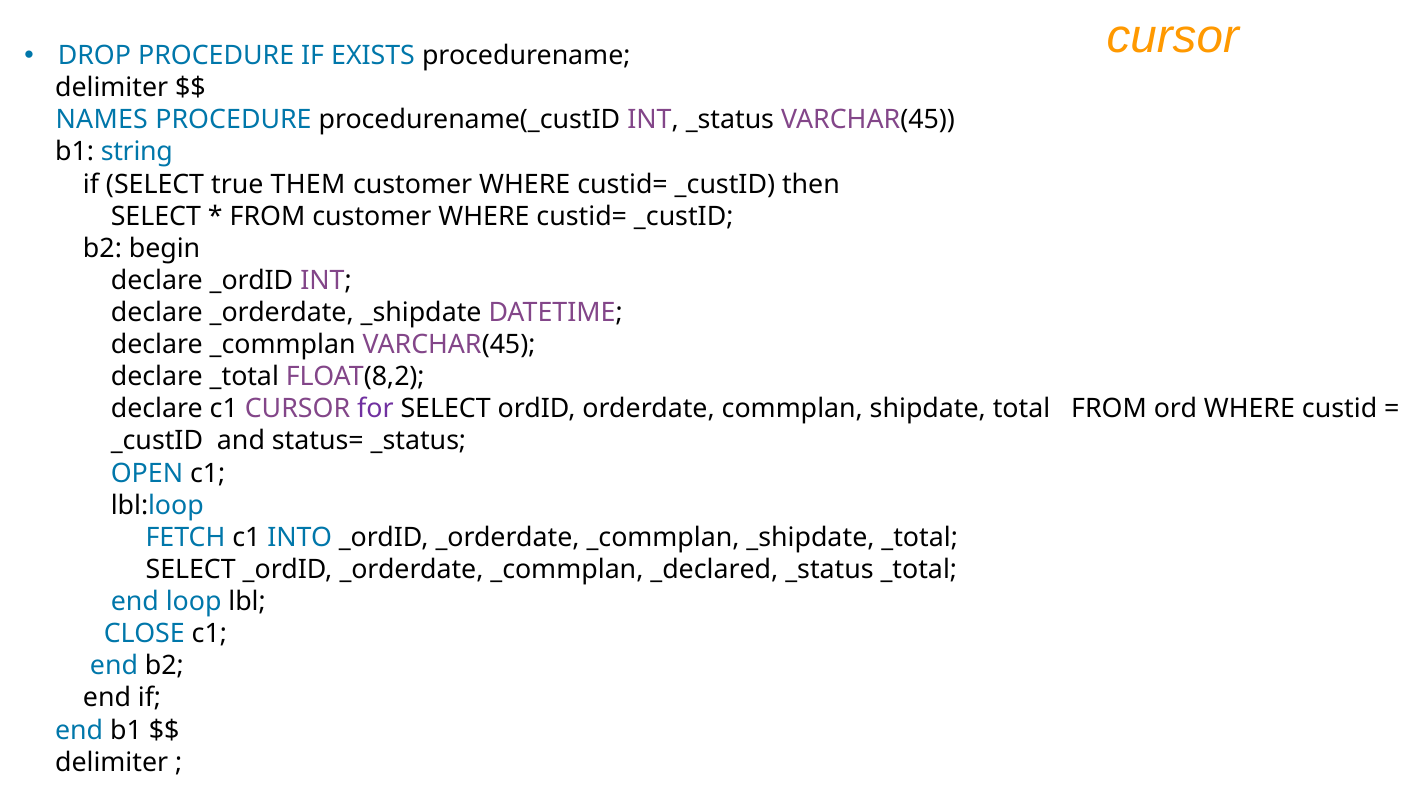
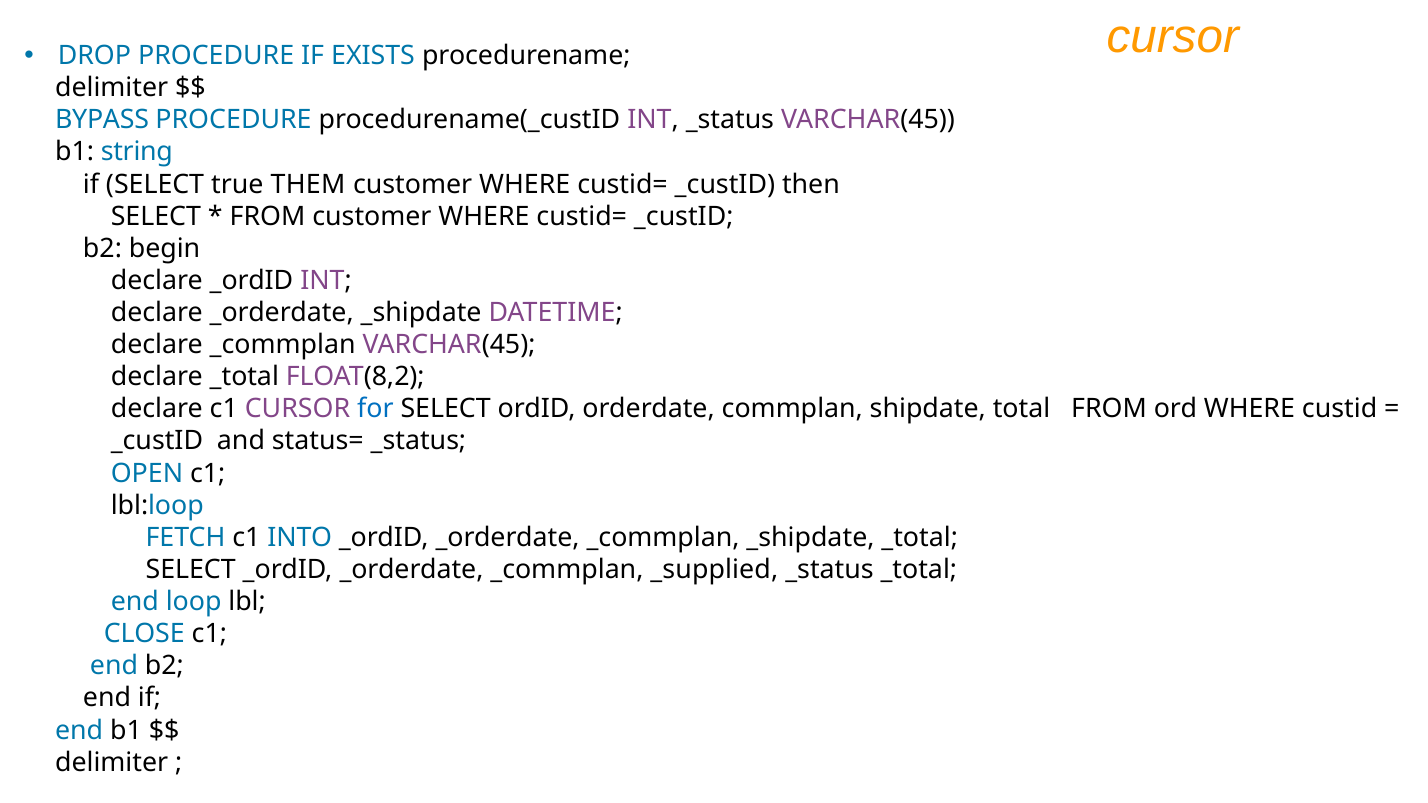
NAMES: NAMES -> BYPASS (102, 120)
for colour: purple -> blue (375, 409)
_declared: _declared -> _supplied (714, 570)
